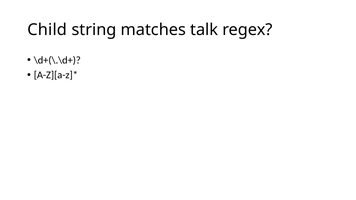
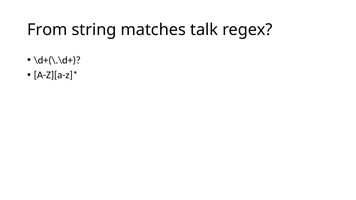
Child: Child -> From (47, 30)
